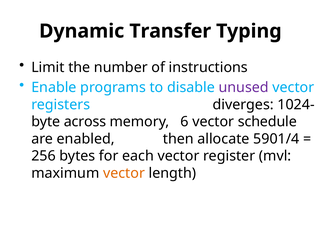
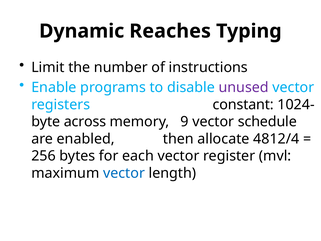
Transfer: Transfer -> Reaches (170, 31)
diverges: diverges -> constant (243, 104)
6: 6 -> 9 (185, 122)
5901/4: 5901/4 -> 4812/4 (276, 139)
vector colour: orange -> blue (124, 173)
